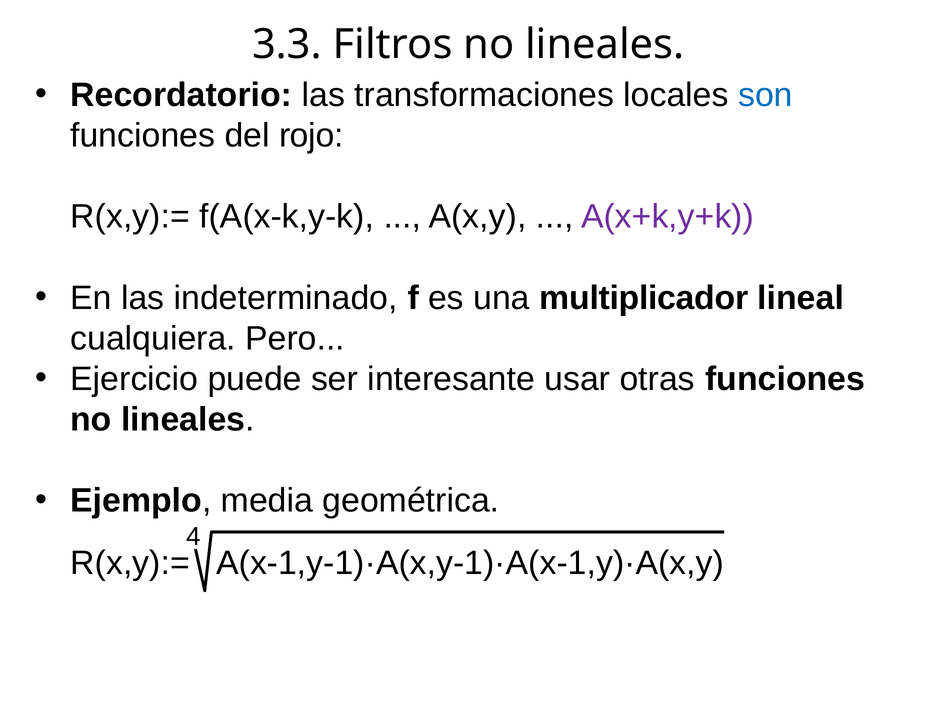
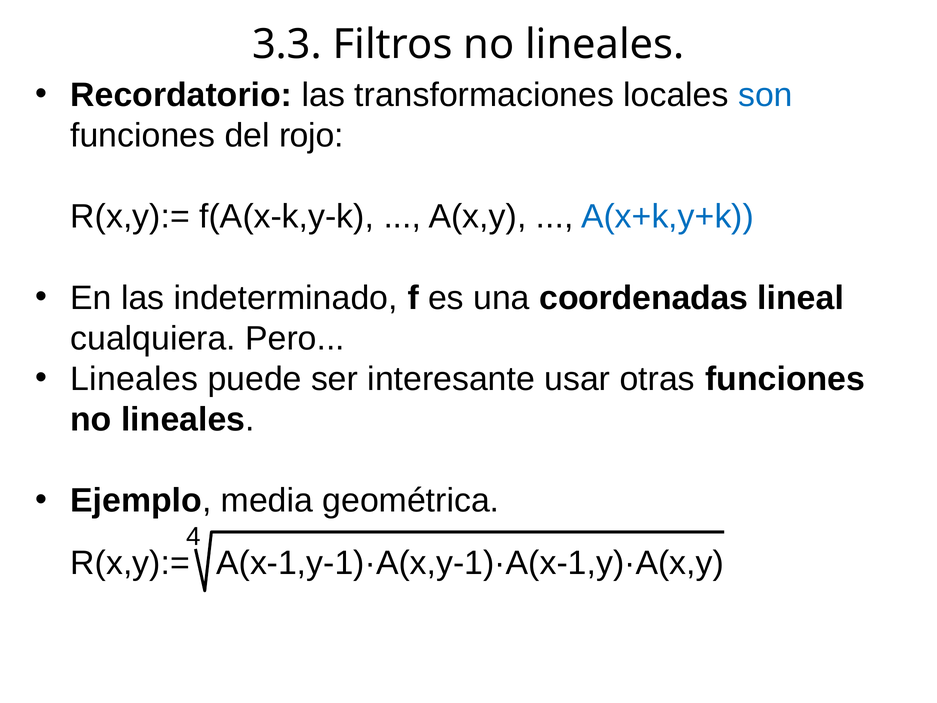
A(x+k,y+k colour: purple -> blue (668, 217)
multiplicador: multiplicador -> coordenadas (644, 298)
Ejercicio: Ejercicio -> Lineales (134, 379)
